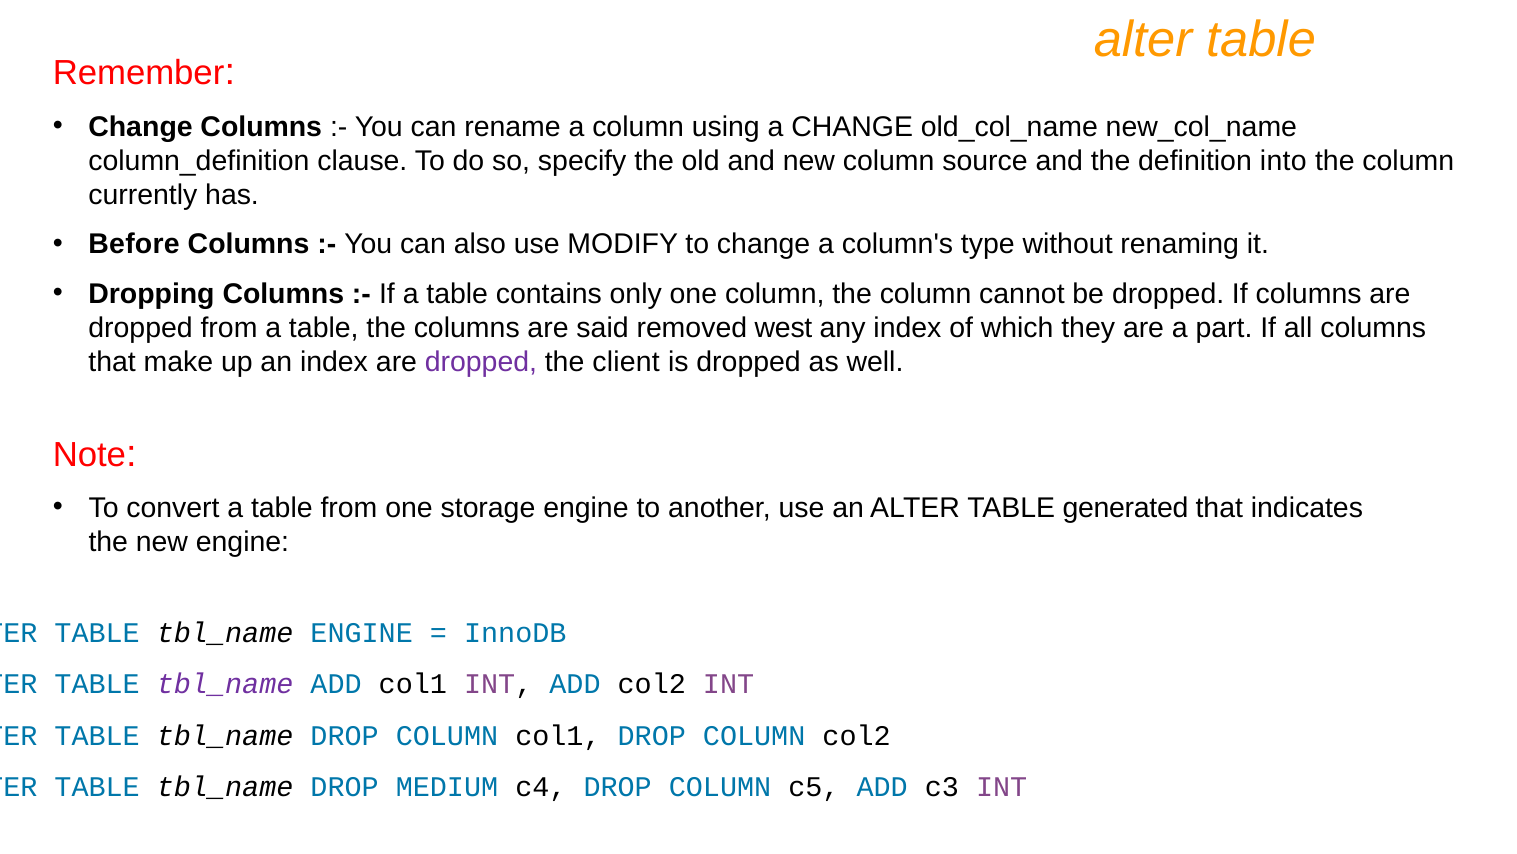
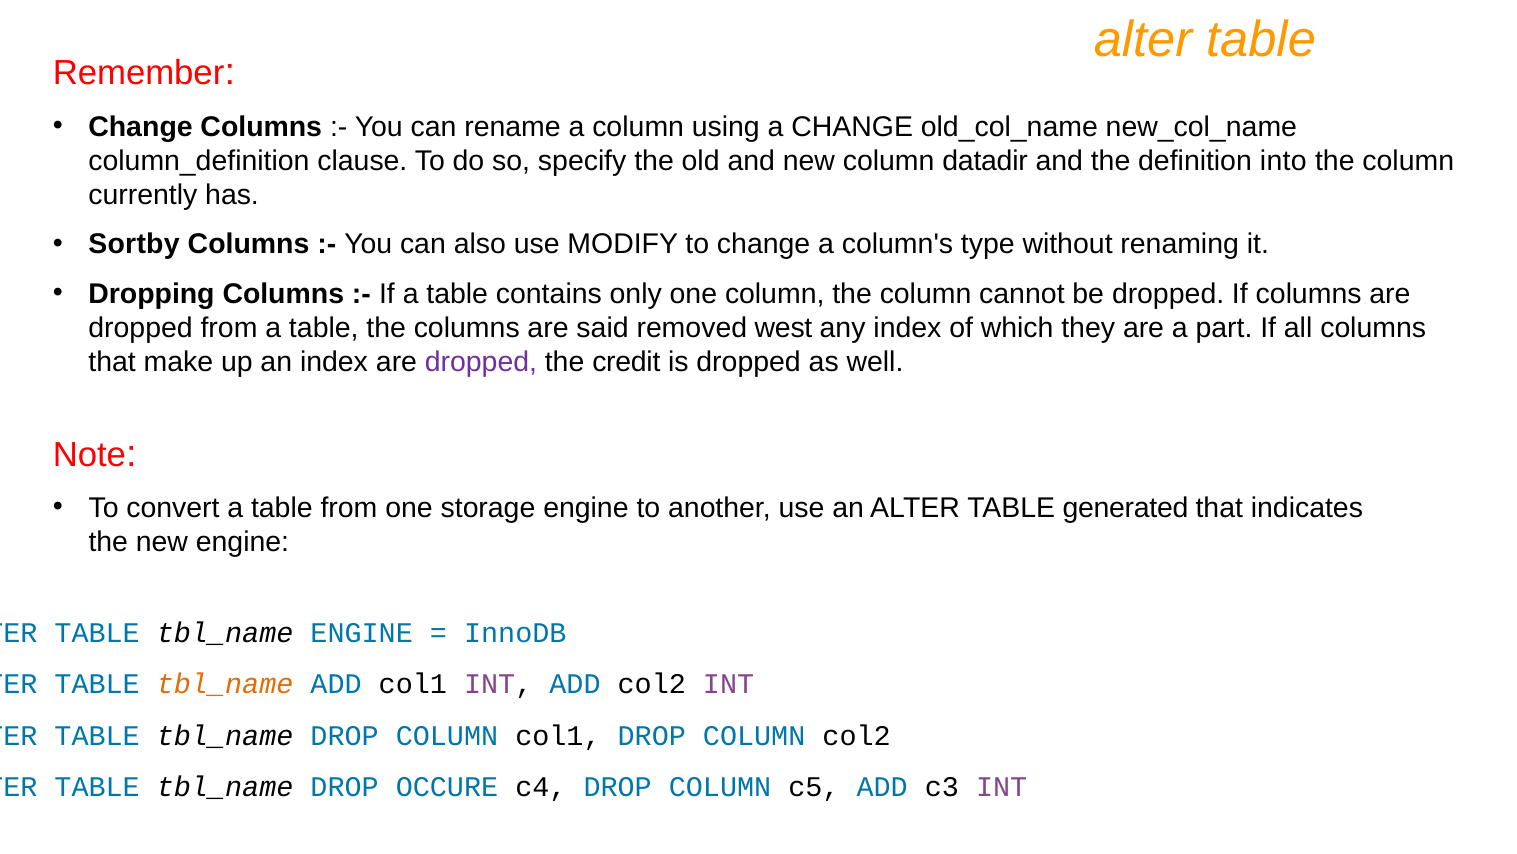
source: source -> datadir (985, 161)
Before: Before -> Sortby (134, 244)
client: client -> credit (626, 362)
tbl_name colour: purple -> orange (225, 684)
MEDIUM: MEDIUM -> OCCURE (447, 786)
